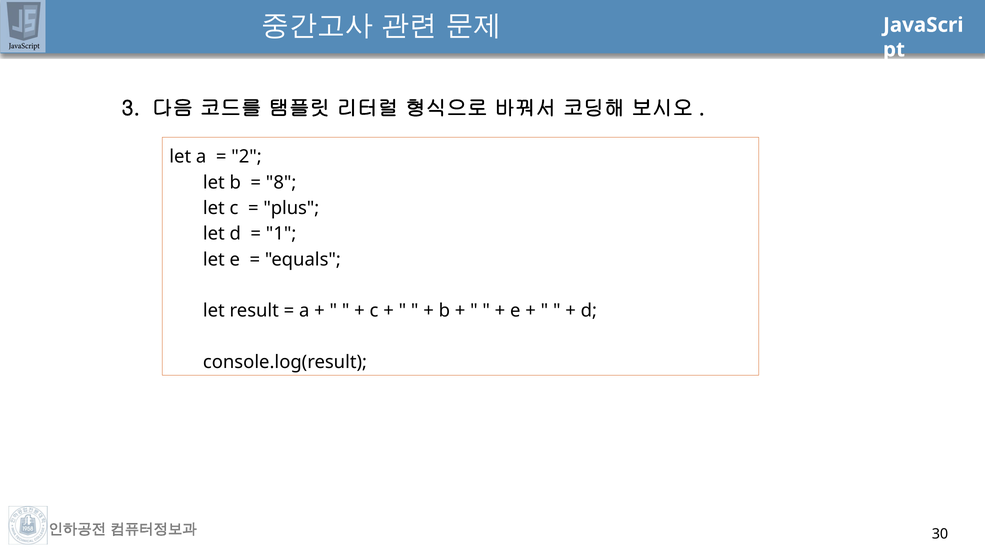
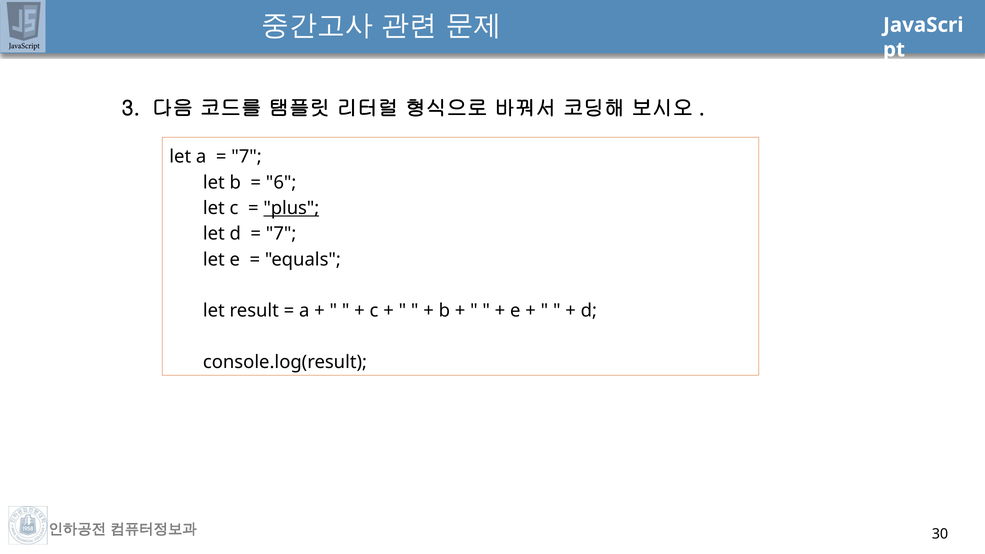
2: 2 -> 7 (247, 157)
8: 8 -> 6 (281, 183)
plus underline: none -> present (291, 208)
1: 1 -> 7 (281, 234)
